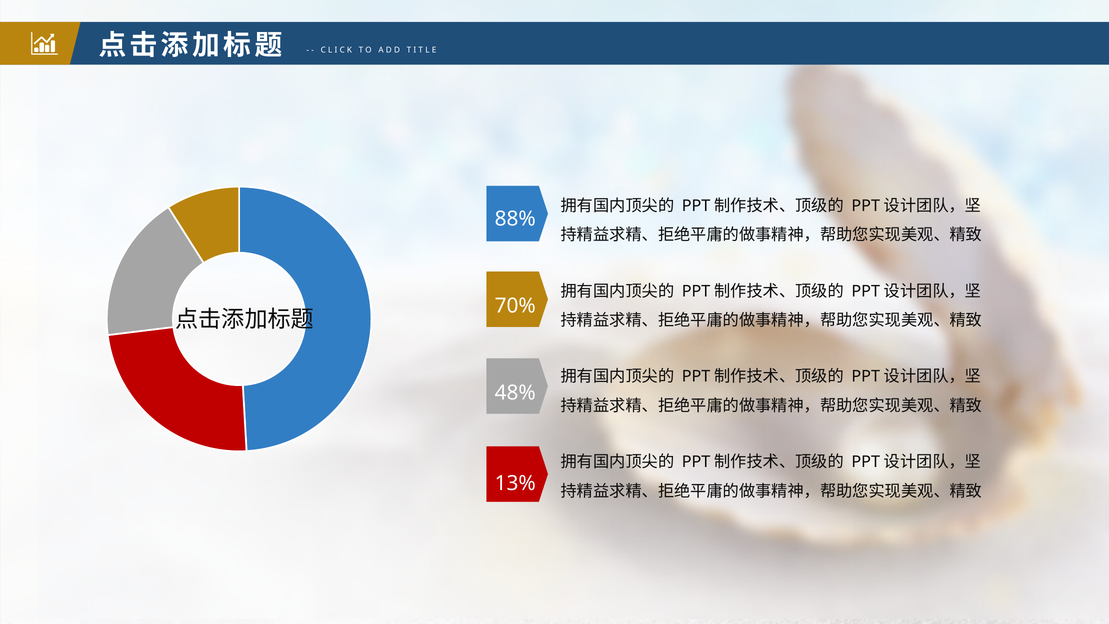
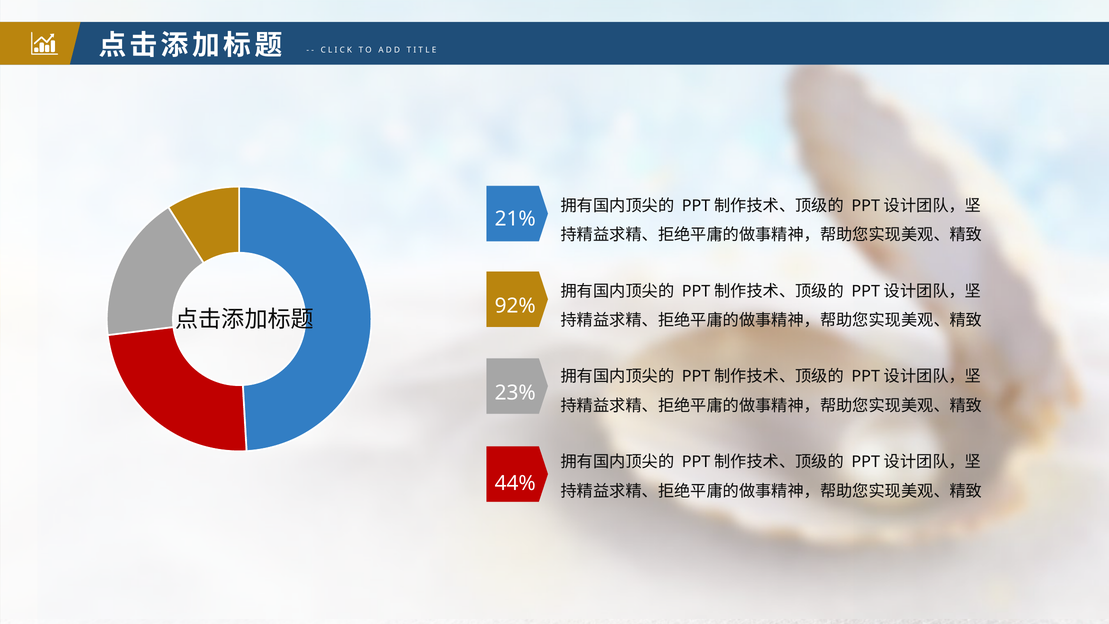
88%: 88% -> 21% (515, 219)
70%: 70% -> 92% (515, 306)
48%: 48% -> 23% (515, 393)
13%: 13% -> 44% (515, 483)
